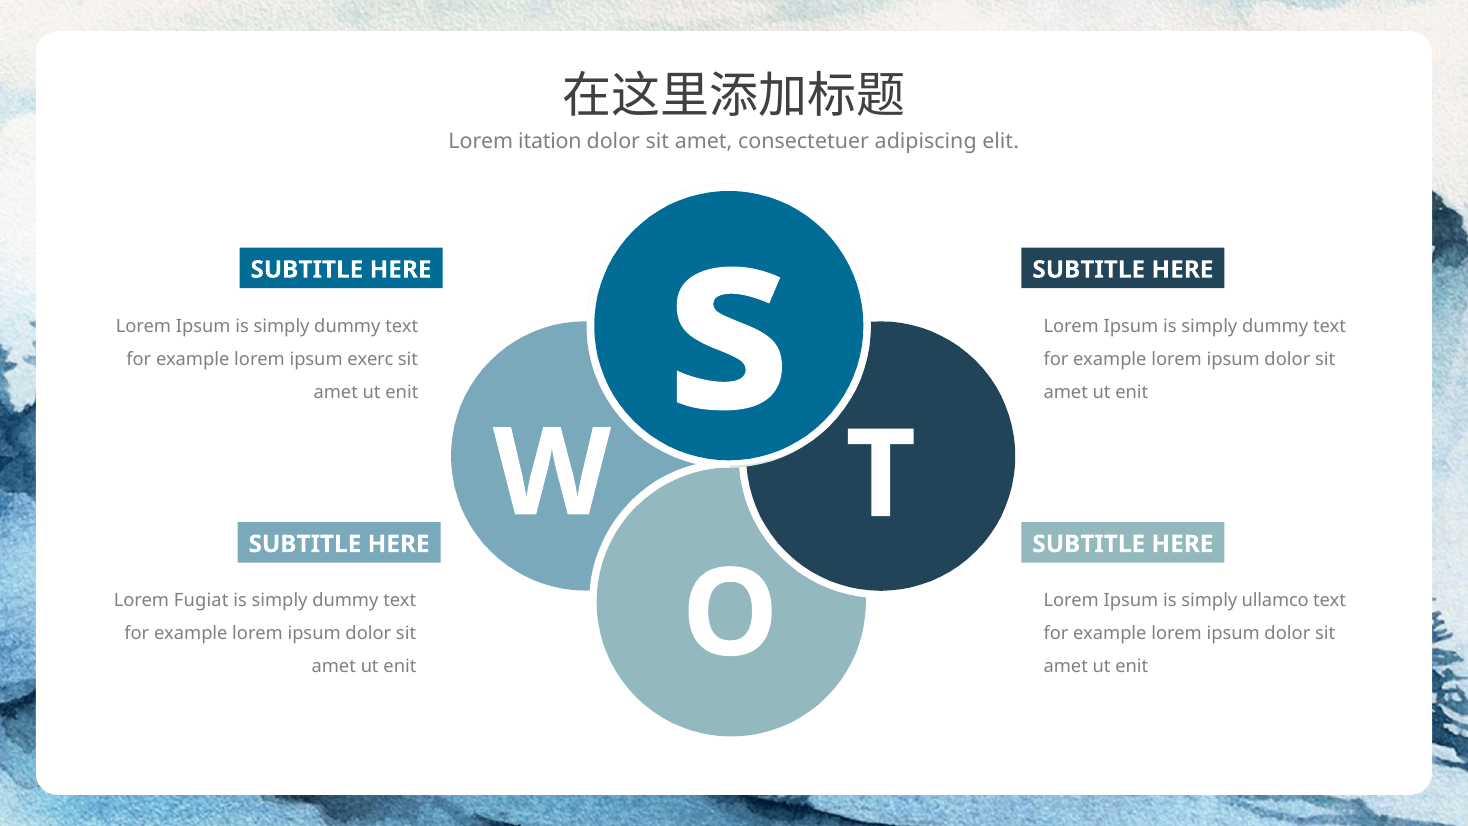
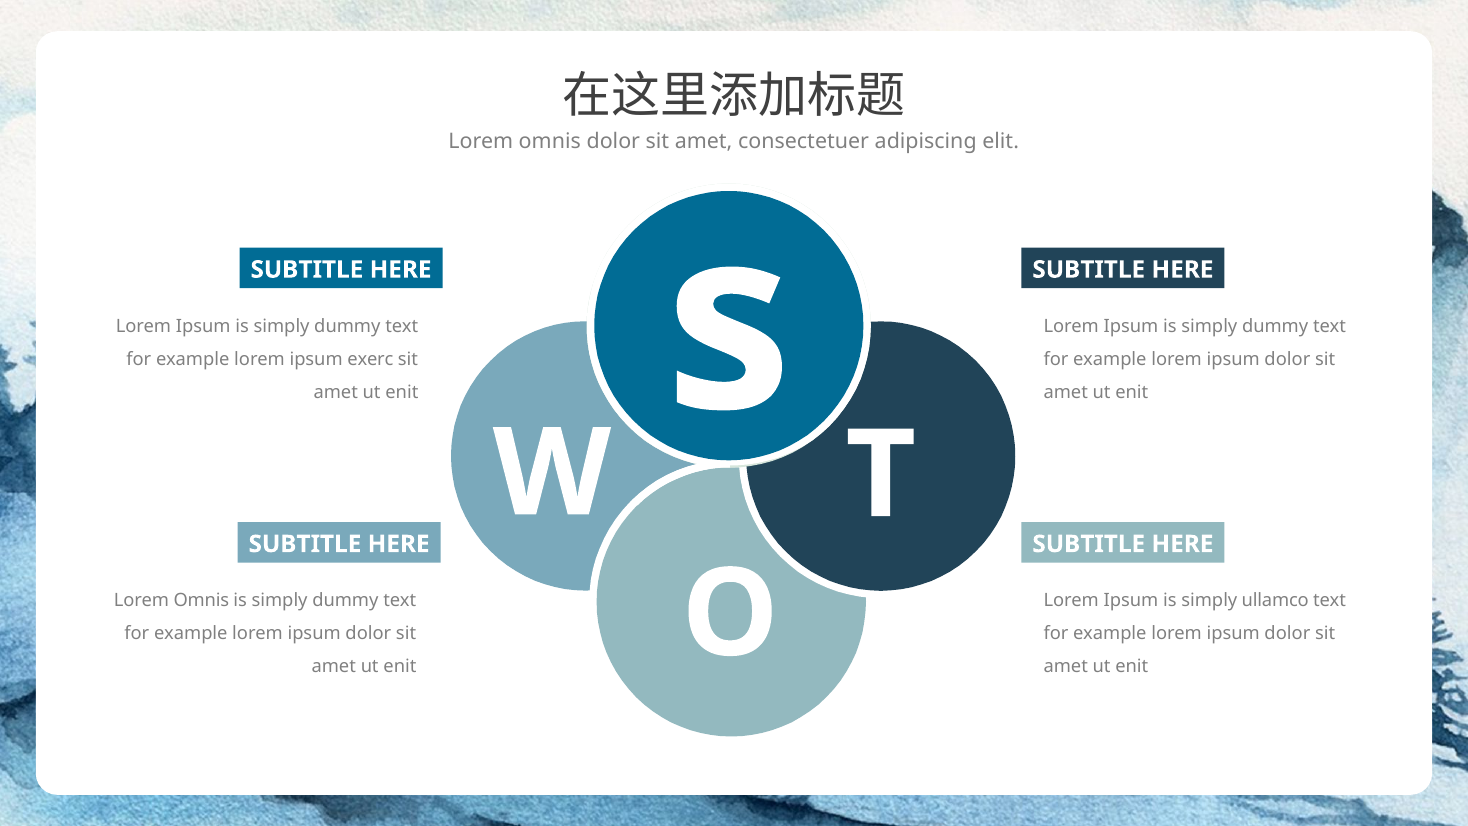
itation: itation -> omnis (550, 142)
Fugiat: Fugiat -> Omnis (201, 601)
